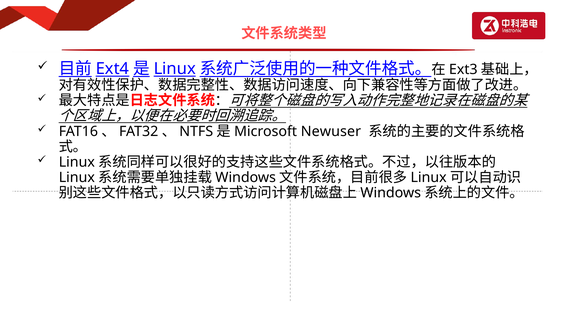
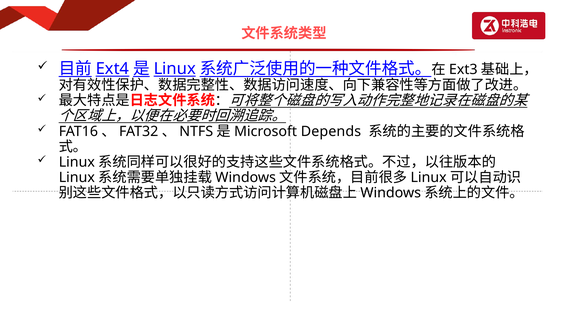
Newuser: Newuser -> Depends (331, 131)
